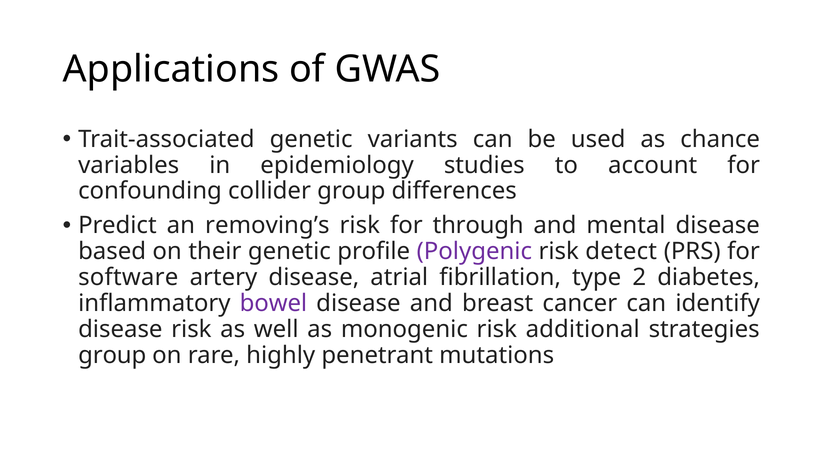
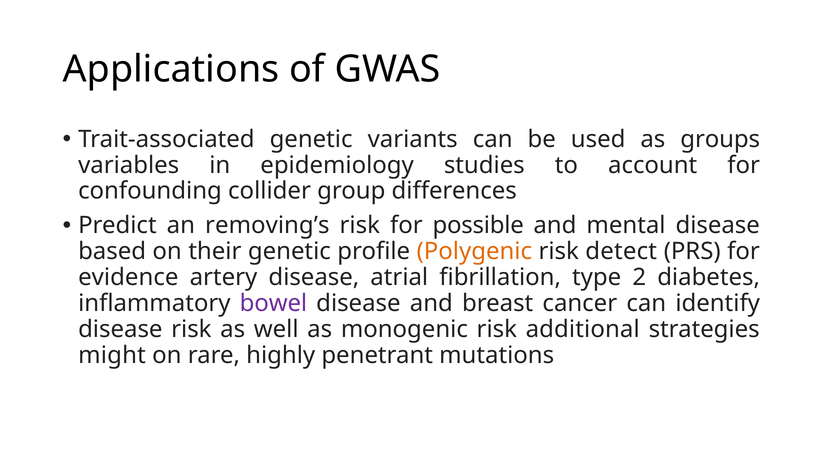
chance: chance -> groups (720, 139)
through: through -> possible (478, 226)
Polygenic colour: purple -> orange (474, 251)
software: software -> evidence (128, 277)
group: group -> might (112, 355)
